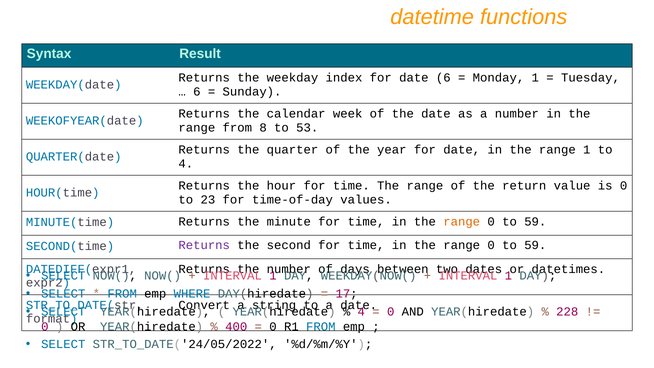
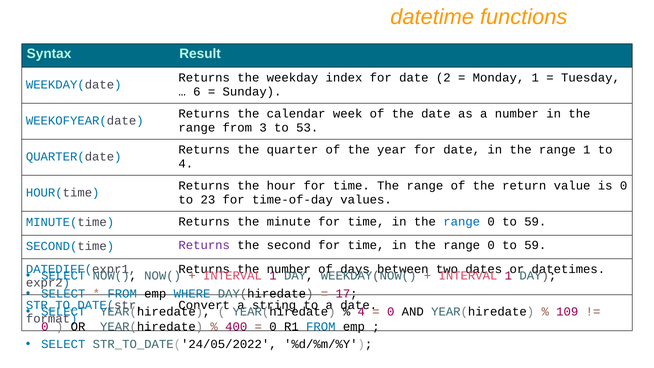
date 6: 6 -> 2 (443, 78)
8: 8 -> 3 (263, 127)
range colour: orange -> blue (462, 222)
228: 228 -> 109 (567, 312)
